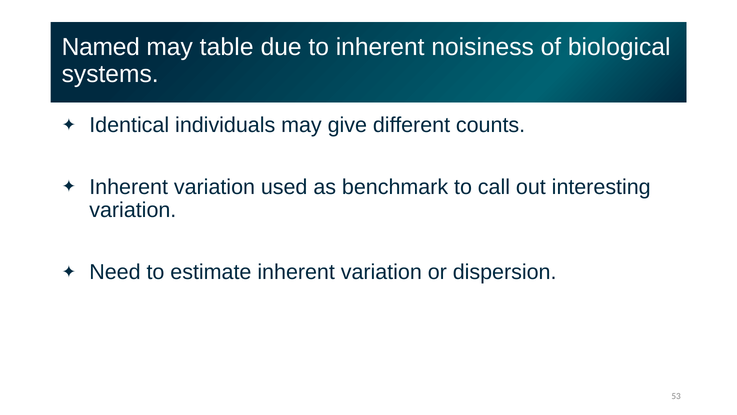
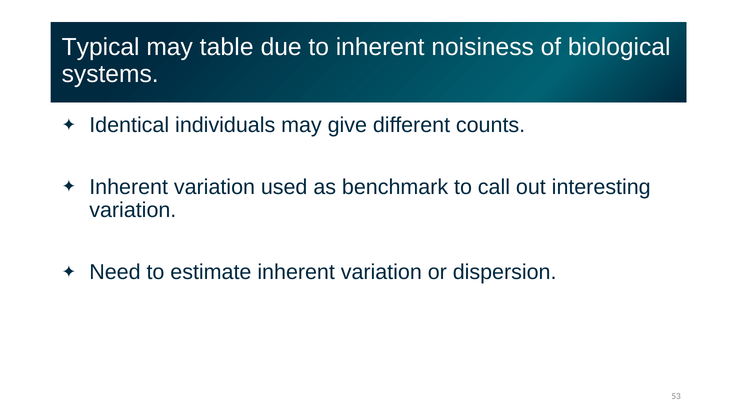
Named: Named -> Typical (101, 47)
